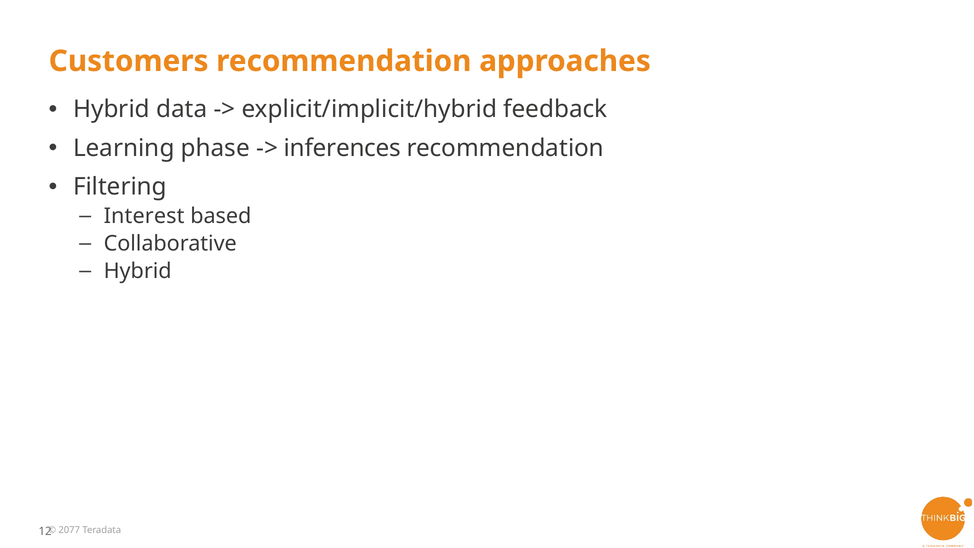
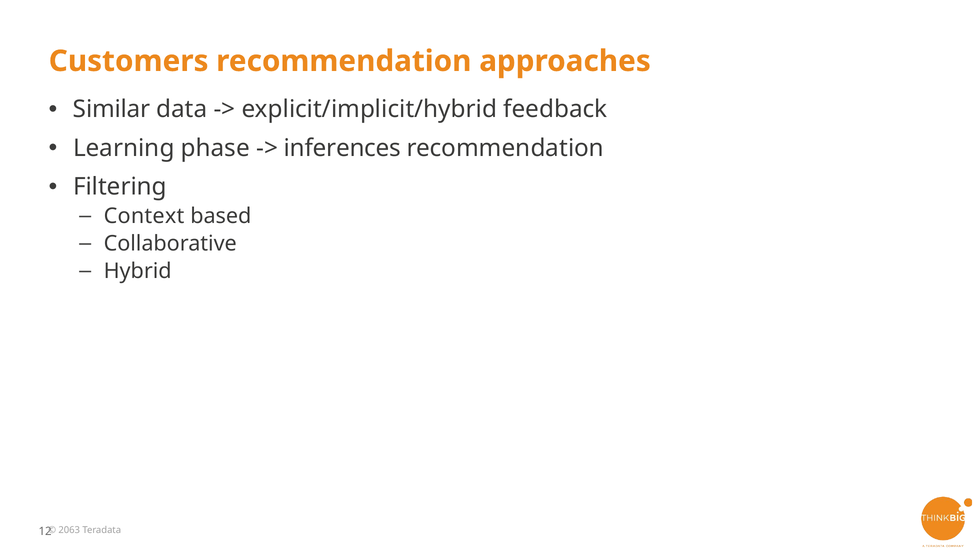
Hybrid: Hybrid -> Similar (112, 109)
Interest: Interest -> Context (144, 216)
2077: 2077 -> 2063 (69, 530)
